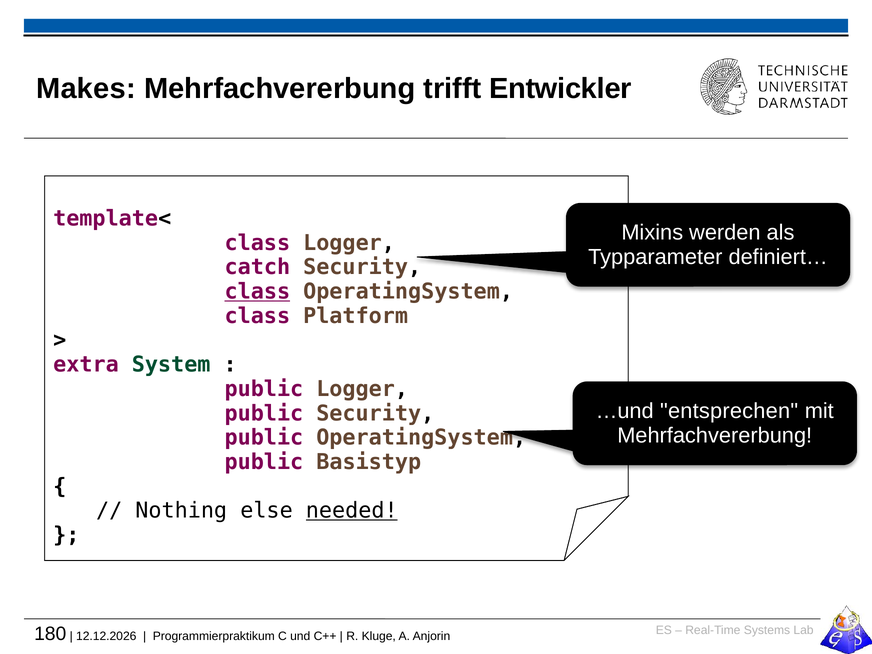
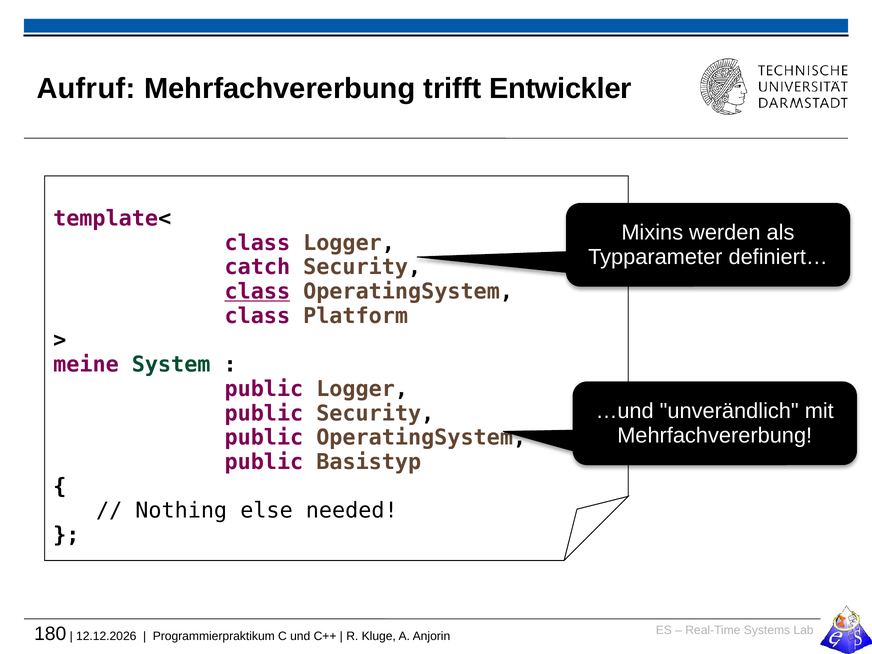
Makes: Makes -> Aufruf (86, 89)
extra: extra -> meine (86, 365)
entsprechen: entsprechen -> unverändlich (729, 411)
needed underline: present -> none (352, 511)
